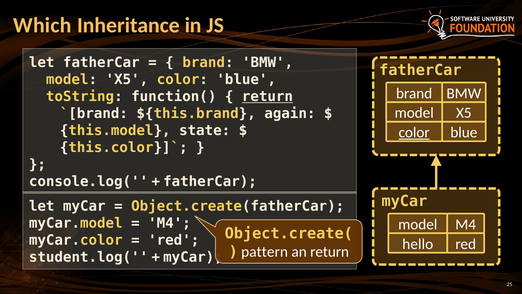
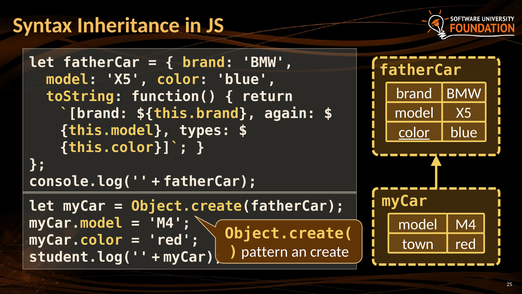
Which: Which -> Syntax (42, 25)
return underline: present -> none (267, 96)
state: state -> types (205, 130)
hello: hello -> town (418, 244)
an return: return -> create (330, 251)
